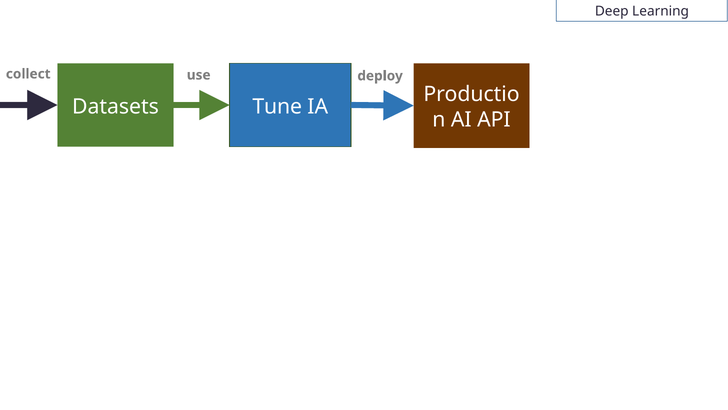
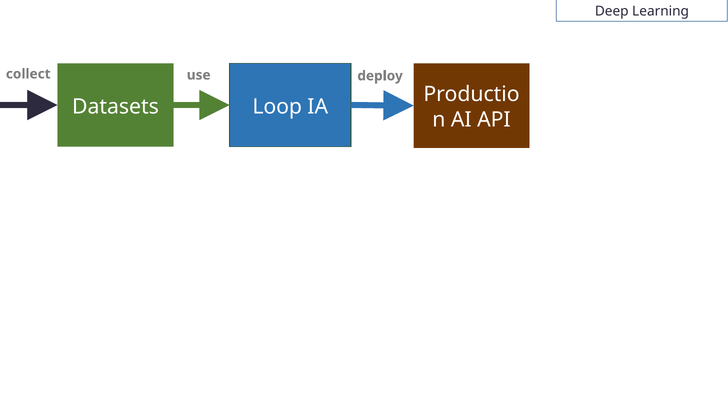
Tune: Tune -> Loop (277, 106)
